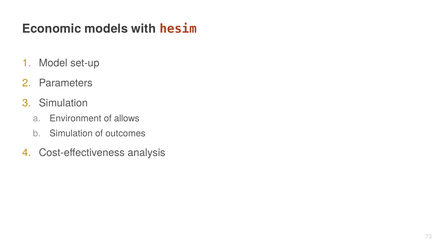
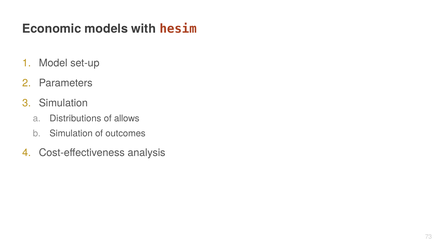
Environment: Environment -> Distributions (75, 118)
